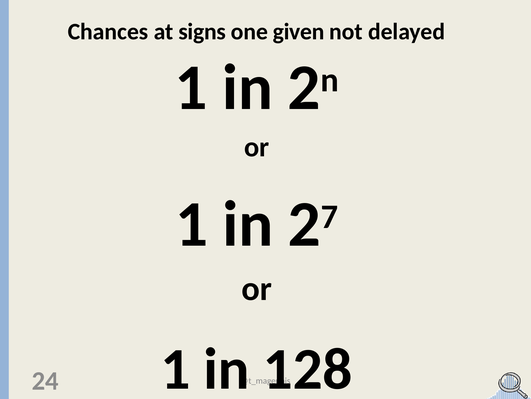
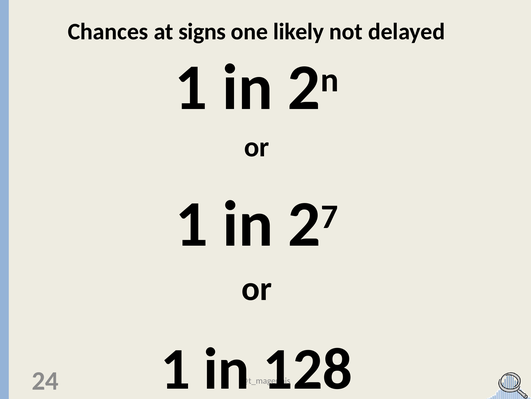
given: given -> likely (299, 32)
